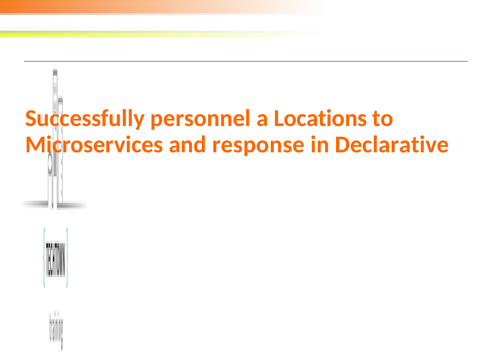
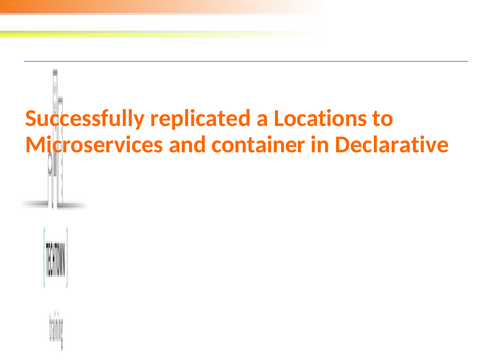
personnel: personnel -> replicated (201, 118)
response: response -> container (259, 144)
